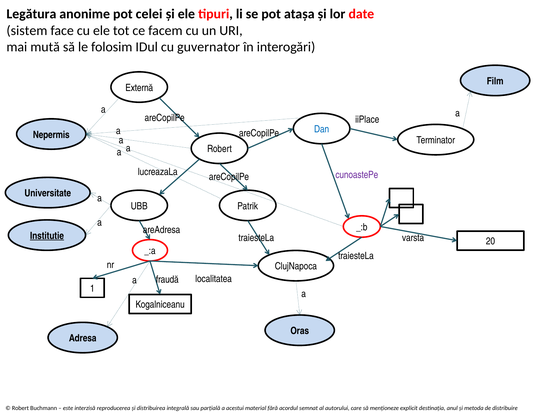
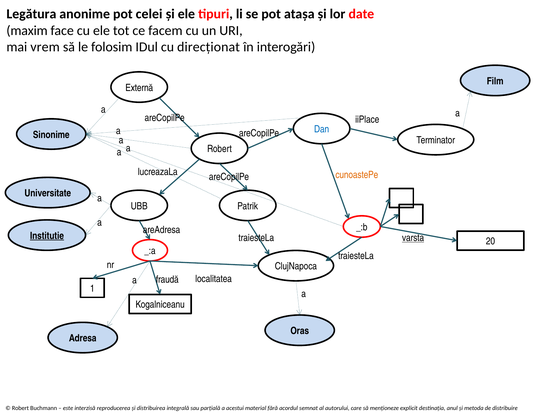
sistem: sistem -> maxim (27, 30)
mută: mută -> vrem (45, 47)
guvernator: guvernator -> direcționat (209, 47)
Nepermis: Nepermis -> Sinonime (51, 135)
cunoastePe colour: purple -> orange (357, 175)
varsta underline: none -> present (413, 238)
